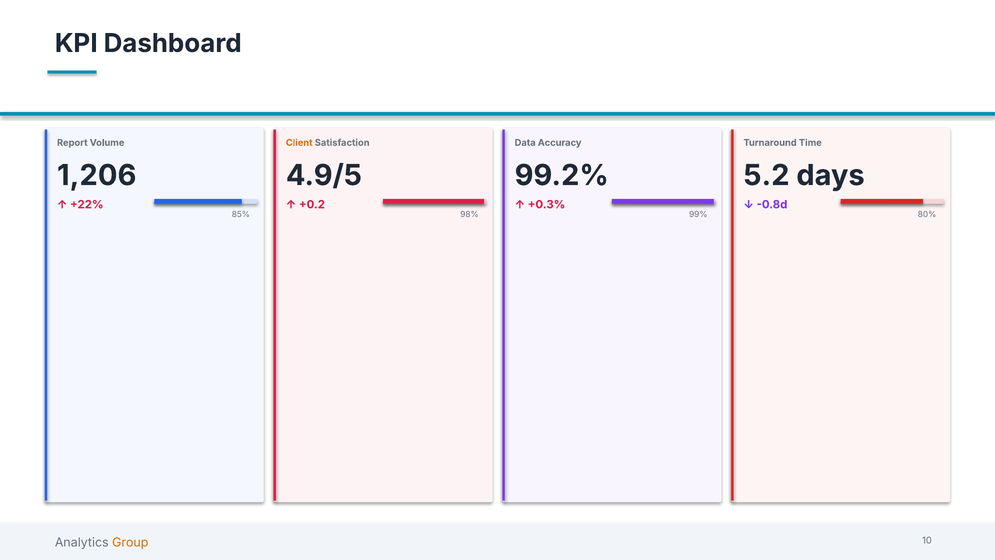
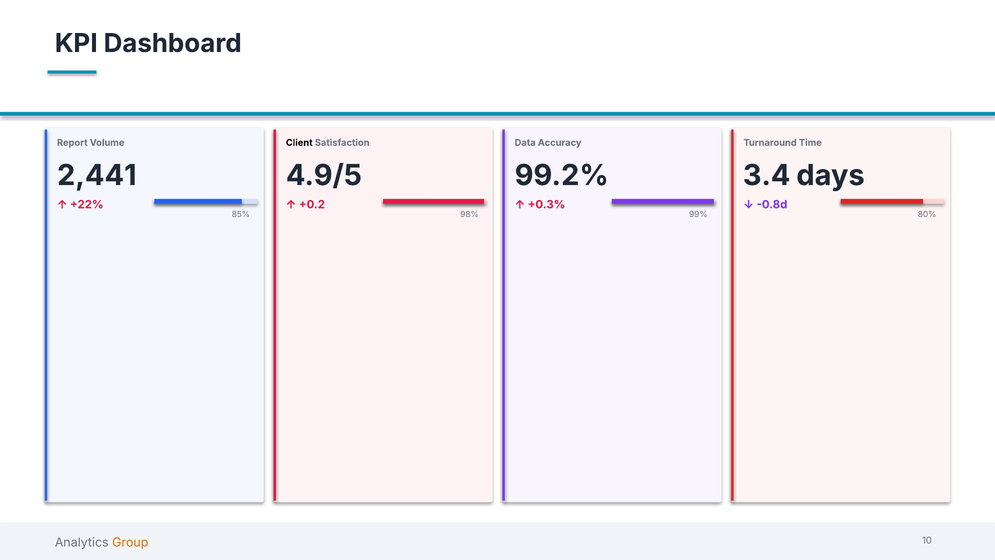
Client colour: orange -> black (299, 143)
1,206: 1,206 -> 2,441 (97, 175)
5.2: 5.2 -> 3.4 (767, 175)
